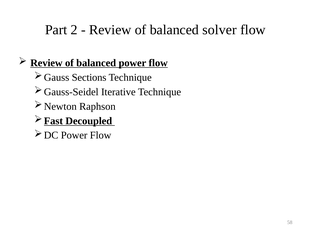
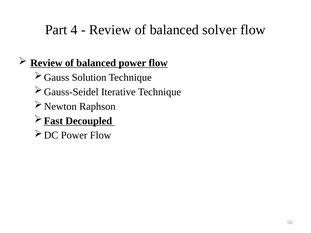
2: 2 -> 4 (74, 30)
Sections: Sections -> Solution (89, 77)
